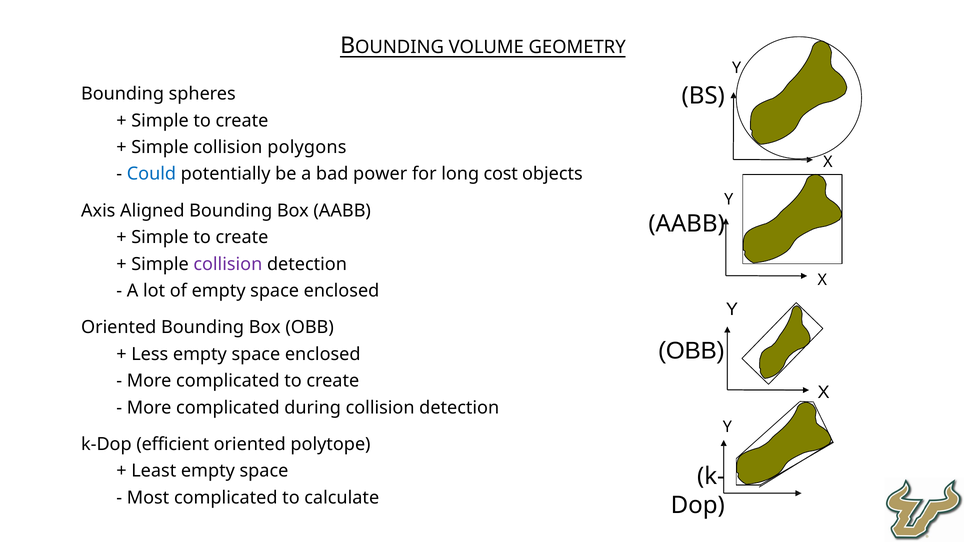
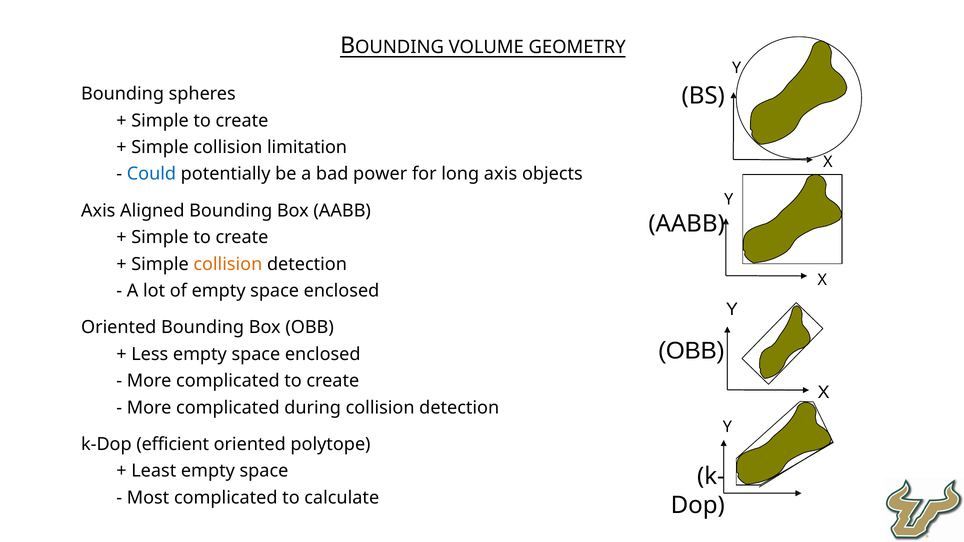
polygons: polygons -> limitation (307, 147)
long cost: cost -> axis (501, 174)
collision colour: purple -> orange (228, 264)
